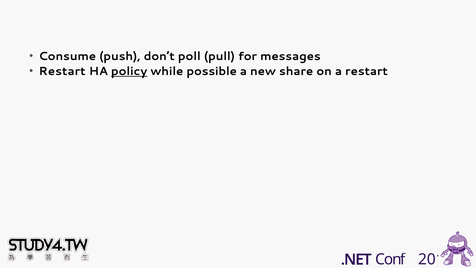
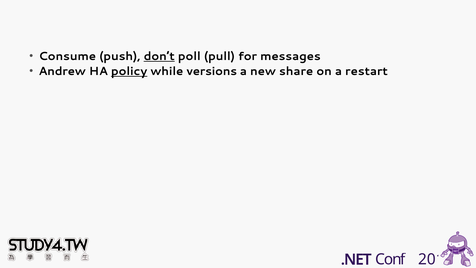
don’t underline: none -> present (159, 56)
Restart: Restart -> Andrew (62, 71)
possible: possible -> versions (212, 71)
